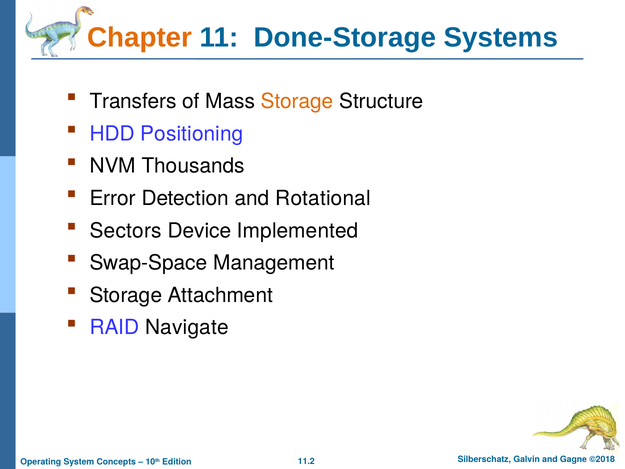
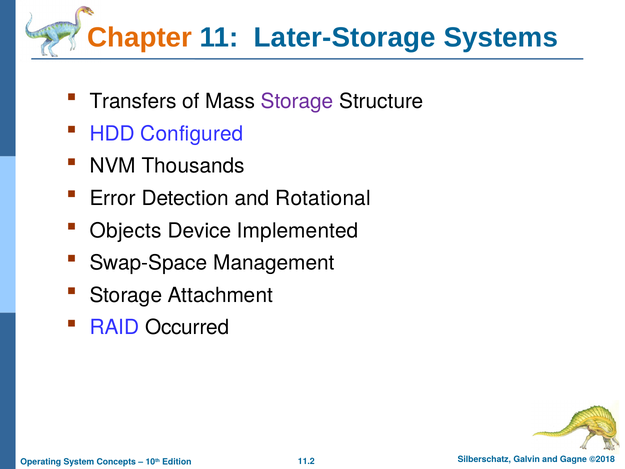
Done-Storage: Done-Storage -> Later-Storage (345, 37)
Storage colour: orange -> purple (297, 101)
Positioning: Positioning -> Configured (192, 134)
Sectors: Sectors -> Objects (126, 231)
Navigate: Navigate -> Occurred (187, 327)
